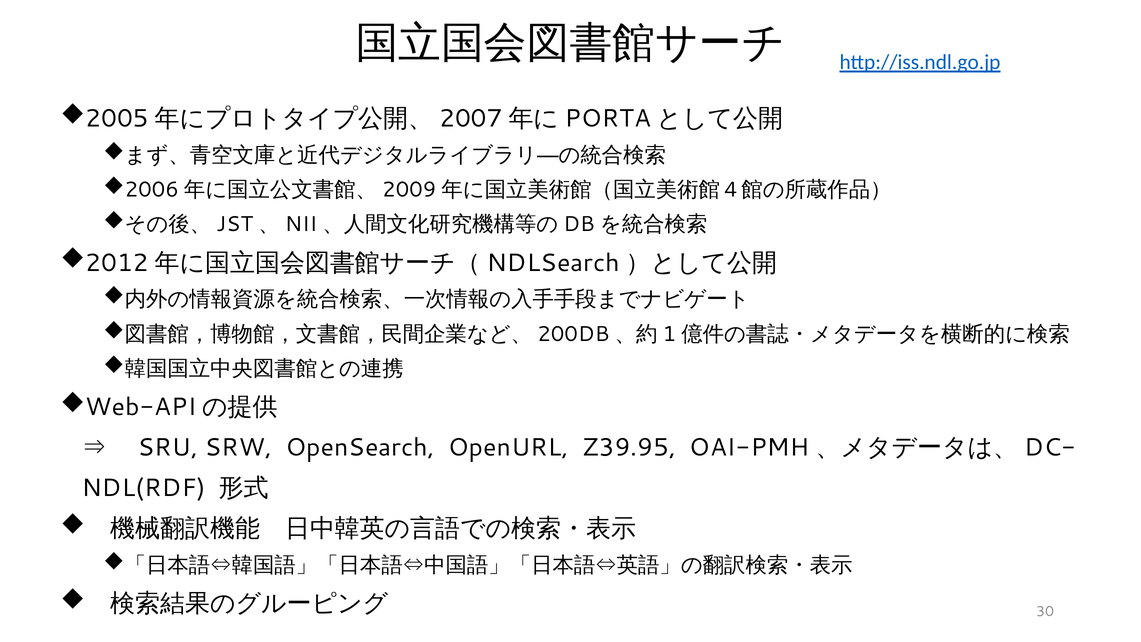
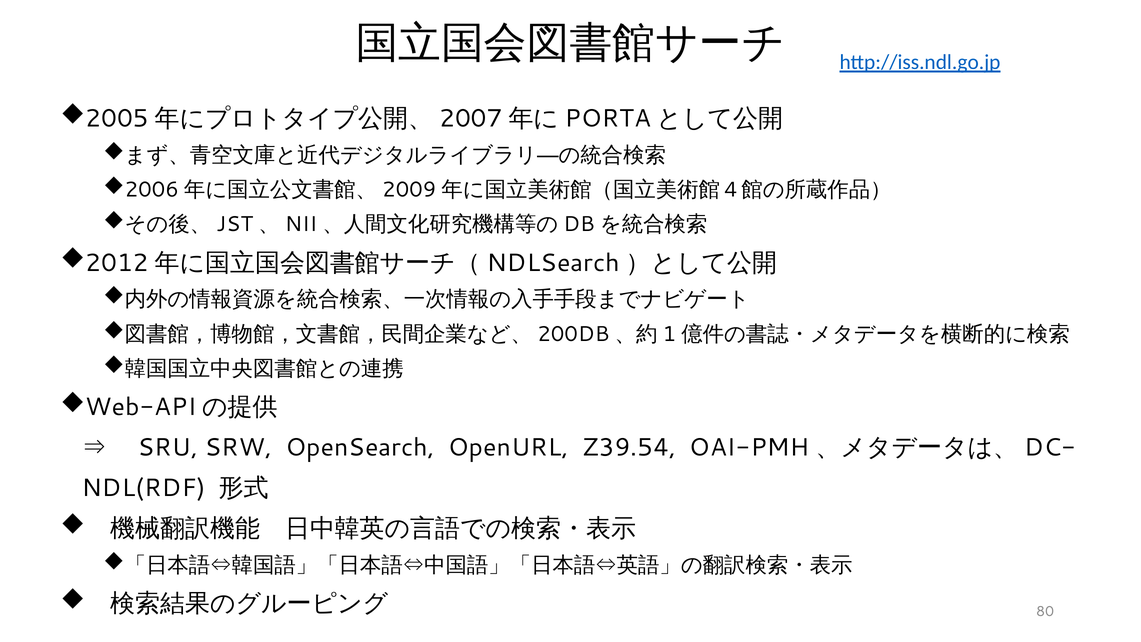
Z39.95: Z39.95 -> Z39.54 (629, 447)
30: 30 -> 80 (1045, 611)
